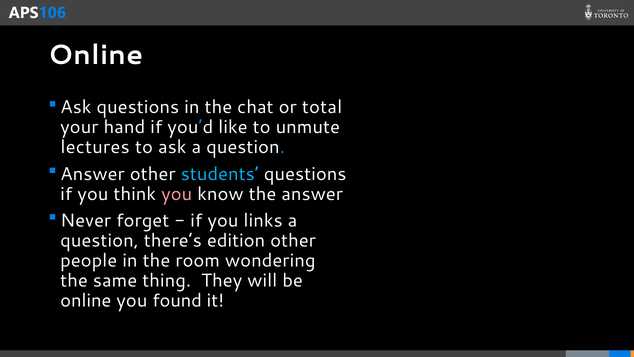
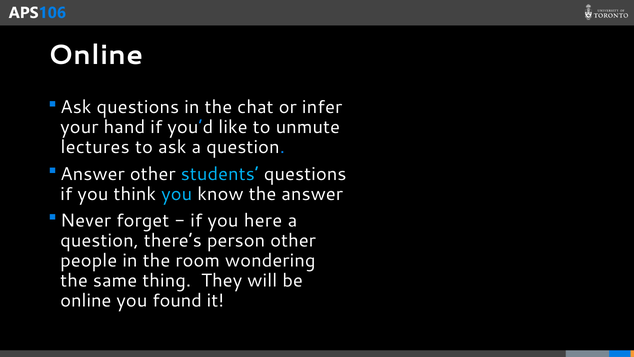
total: total -> infer (322, 107)
you colour: pink -> light blue (177, 194)
links: links -> here (263, 220)
edition: edition -> person (236, 240)
